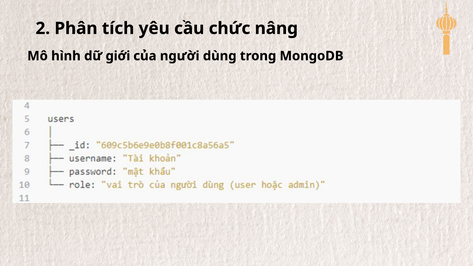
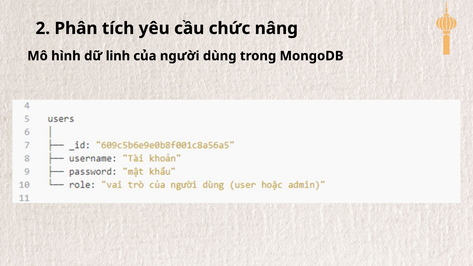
giới: giới -> linh (118, 56)
